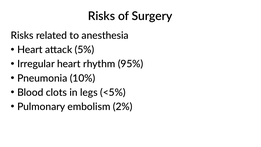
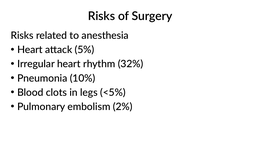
95%: 95% -> 32% (131, 64)
